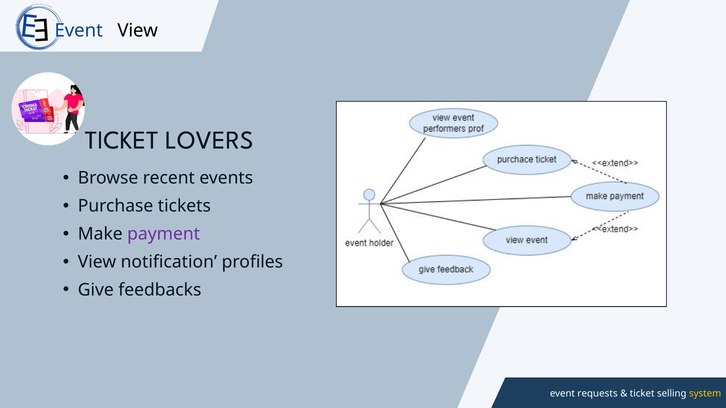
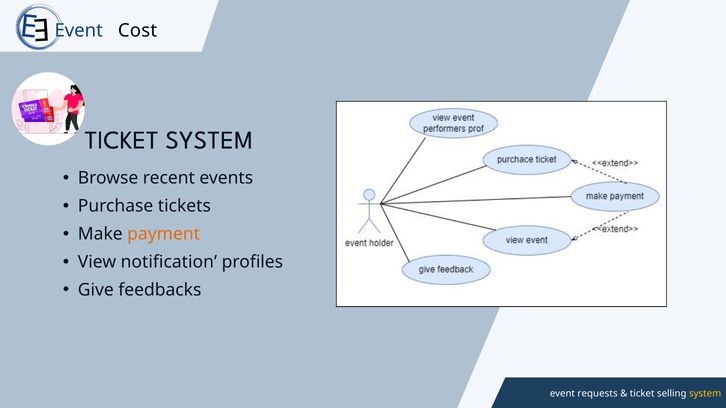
E View: View -> Cost (138, 30)
TICKET LOVERS: LOVERS -> SYSTEM (209, 140)
payment colour: purple -> orange (164, 234)
